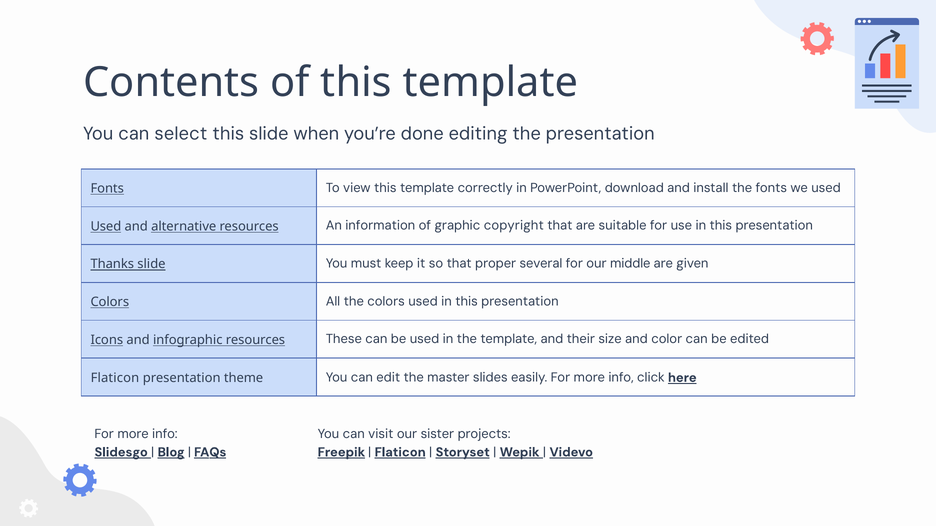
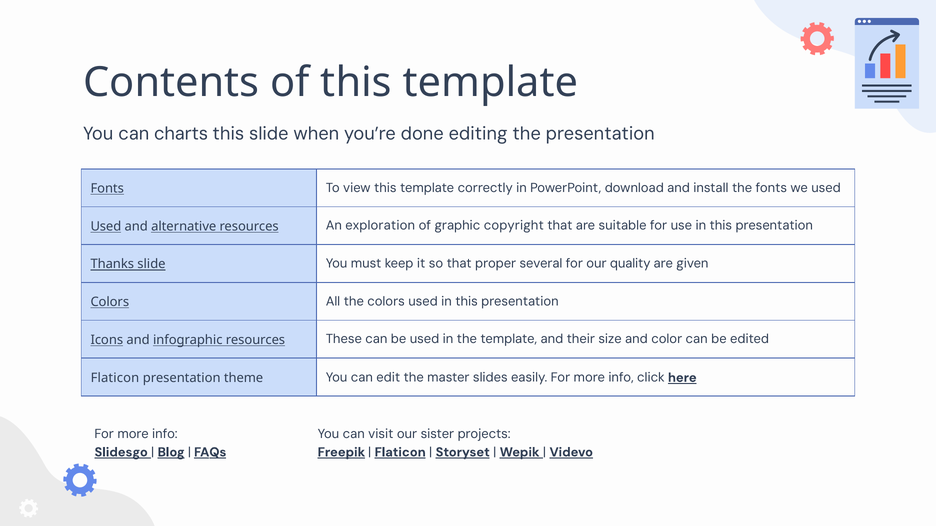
select: select -> charts (181, 134)
information: information -> exploration (380, 226)
middle: middle -> quality (630, 264)
